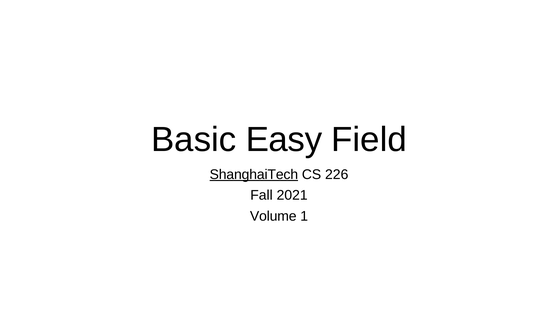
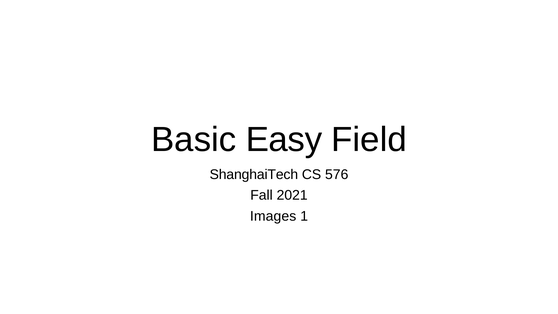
ShanghaiTech underline: present -> none (254, 174)
226: 226 -> 576 (337, 174)
Volume: Volume -> Images (273, 216)
